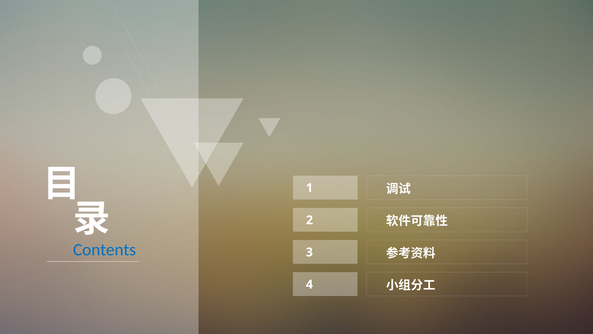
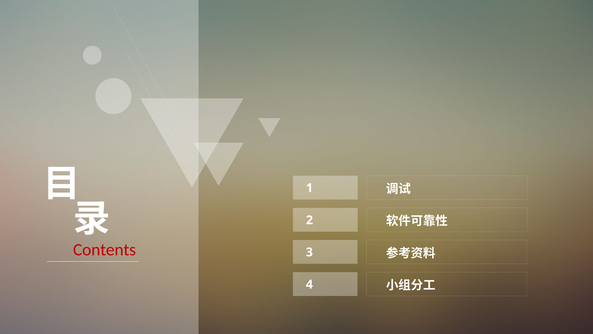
Contents colour: blue -> red (105, 249)
